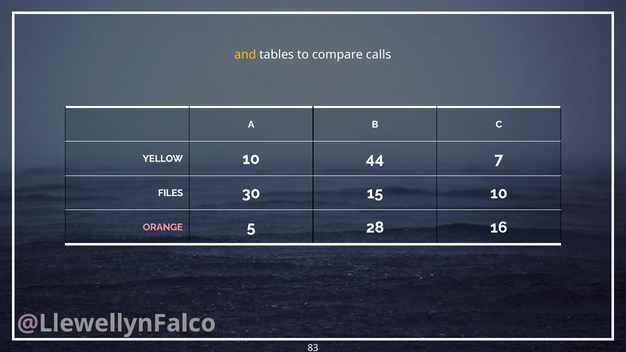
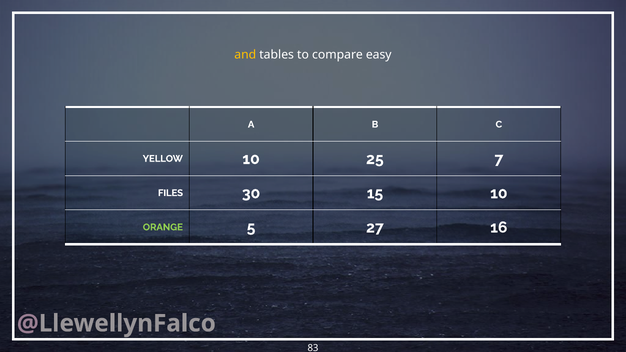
calls: calls -> easy (379, 55)
44: 44 -> 25 (375, 159)
ORANGE colour: pink -> light green (163, 227)
28: 28 -> 27 (375, 227)
